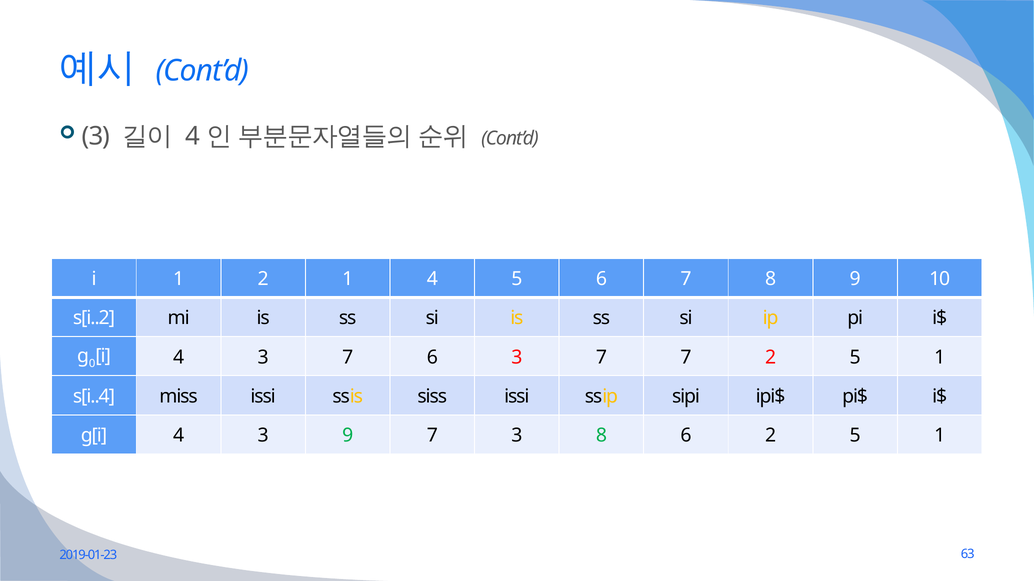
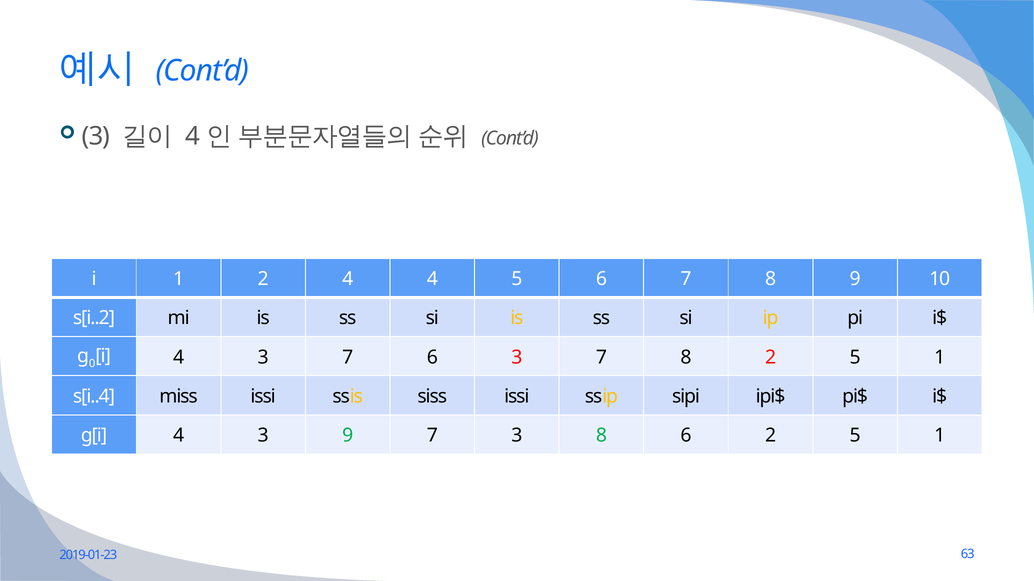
2 1: 1 -> 4 (348, 279)
3 7 7: 7 -> 8 (686, 358)
